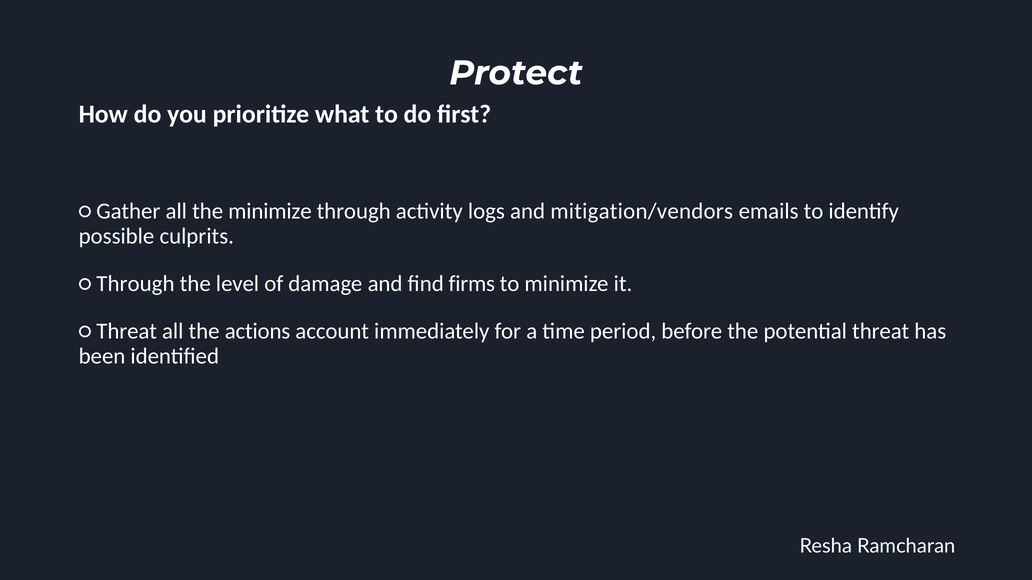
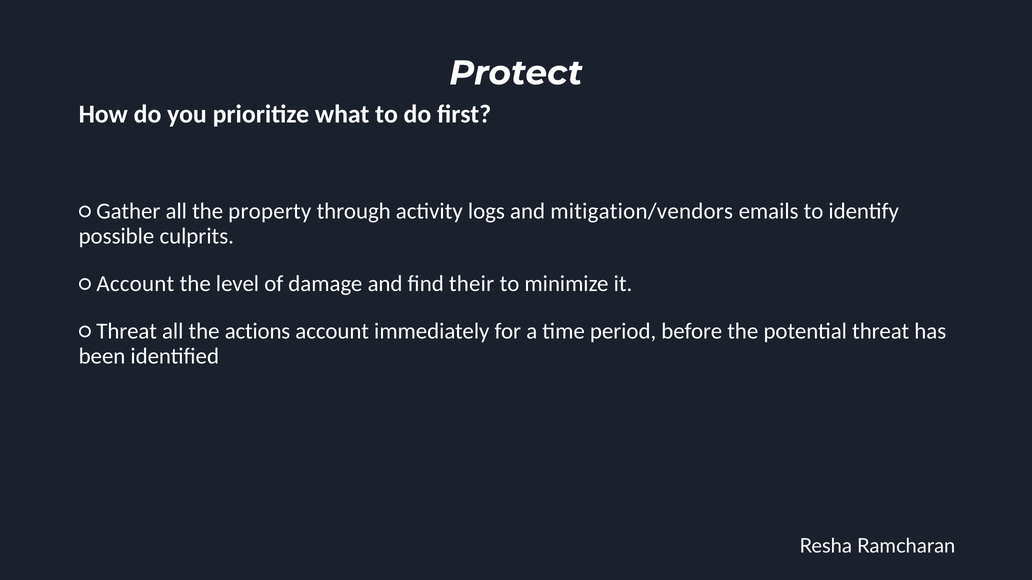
the minimize: minimize -> property (270, 211)
Through: Through -> Account (135, 284)
firms: firms -> their (472, 284)
